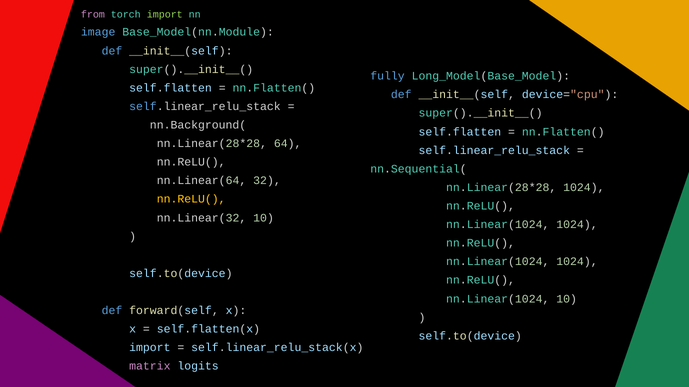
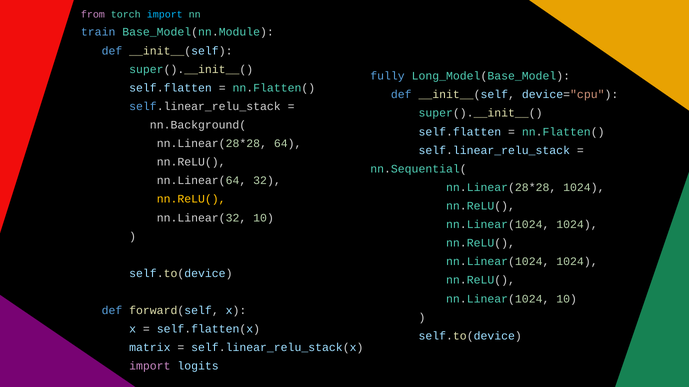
import colour: light green -> light blue (165, 14)
image: image -> train (98, 32)
import: import -> matrix (150, 348)
matrix: matrix -> import (150, 367)
